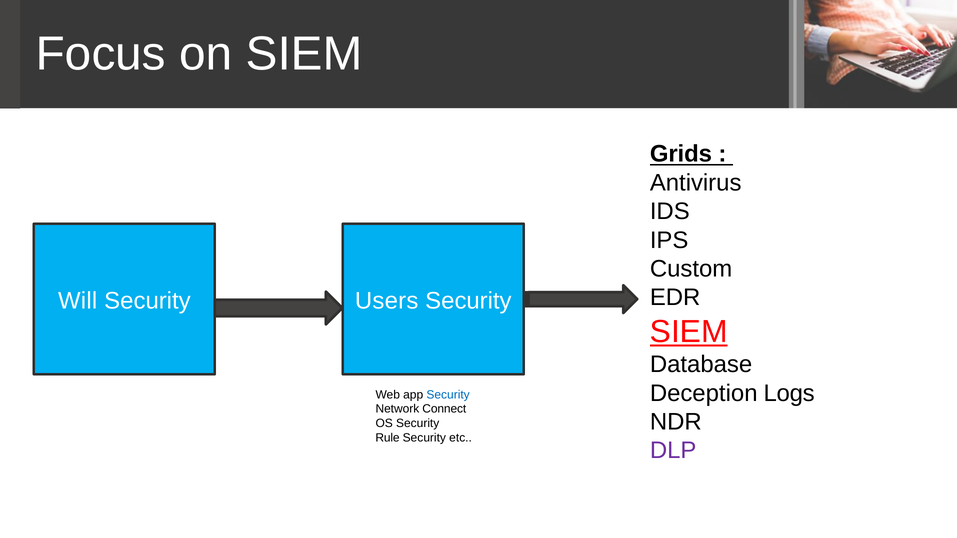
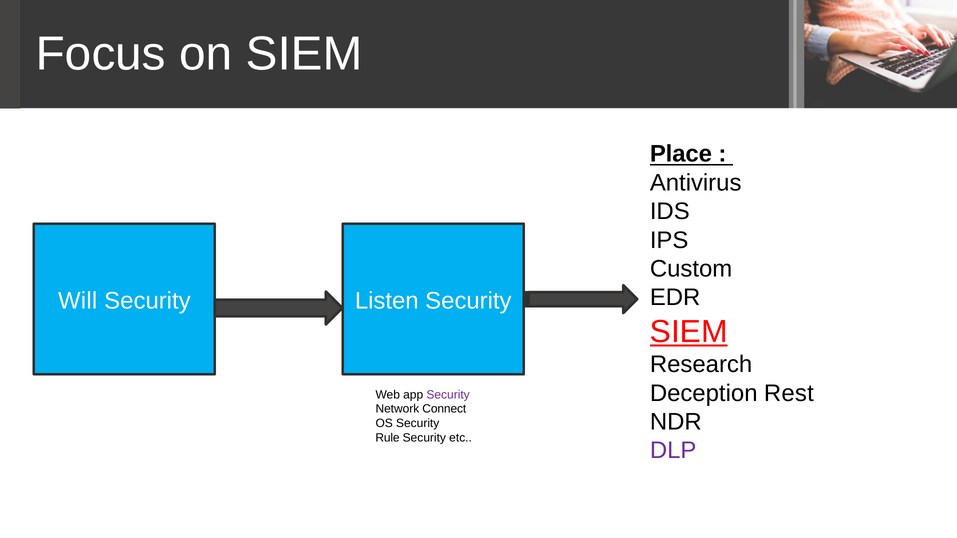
Grids: Grids -> Place (681, 154)
Users: Users -> Listen (387, 301)
Database: Database -> Research (701, 365)
Logs: Logs -> Rest (789, 393)
Security colour: blue -> purple (448, 395)
